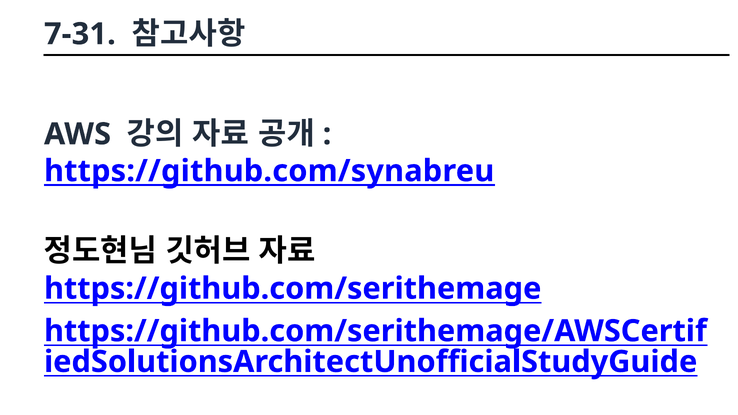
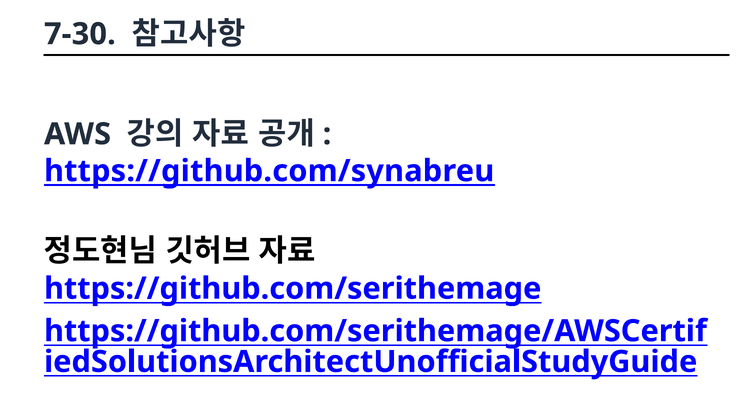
7-31: 7-31 -> 7-30 (80, 34)
